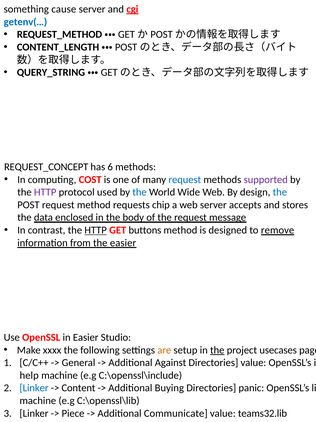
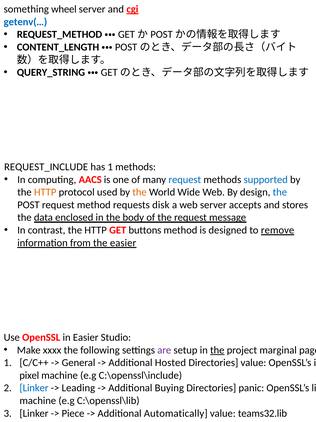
cause: cause -> wheel (64, 9)
REQUEST_CONCEPT: REQUEST_CONCEPT -> REQUEST_INCLUDE (46, 167)
has 6: 6 -> 1 (110, 167)
COST: COST -> AACS (90, 179)
supported colour: purple -> blue (266, 179)
HTTP colour: purple -> orange (45, 192)
the colour: blue -> orange (140, 192)
chip: chip -> disk (161, 205)
HTTP underline: present -> none (96, 230)
are colour: orange -> purple (164, 349)
usecases: usecases -> marginal (278, 349)
Against: Against -> Hosted (170, 362)
help: help -> pixel (29, 375)
Content: Content -> Leading (78, 387)
Communicate: Communicate -> Automatically (176, 413)
